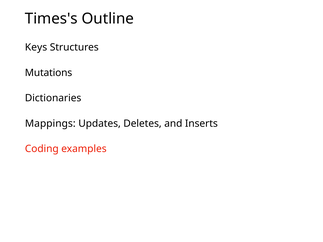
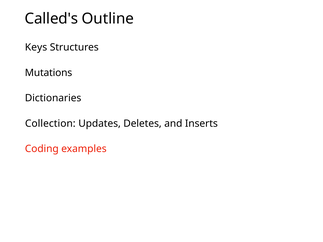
Times's: Times's -> Called's (51, 19)
Mappings: Mappings -> Collection (50, 124)
